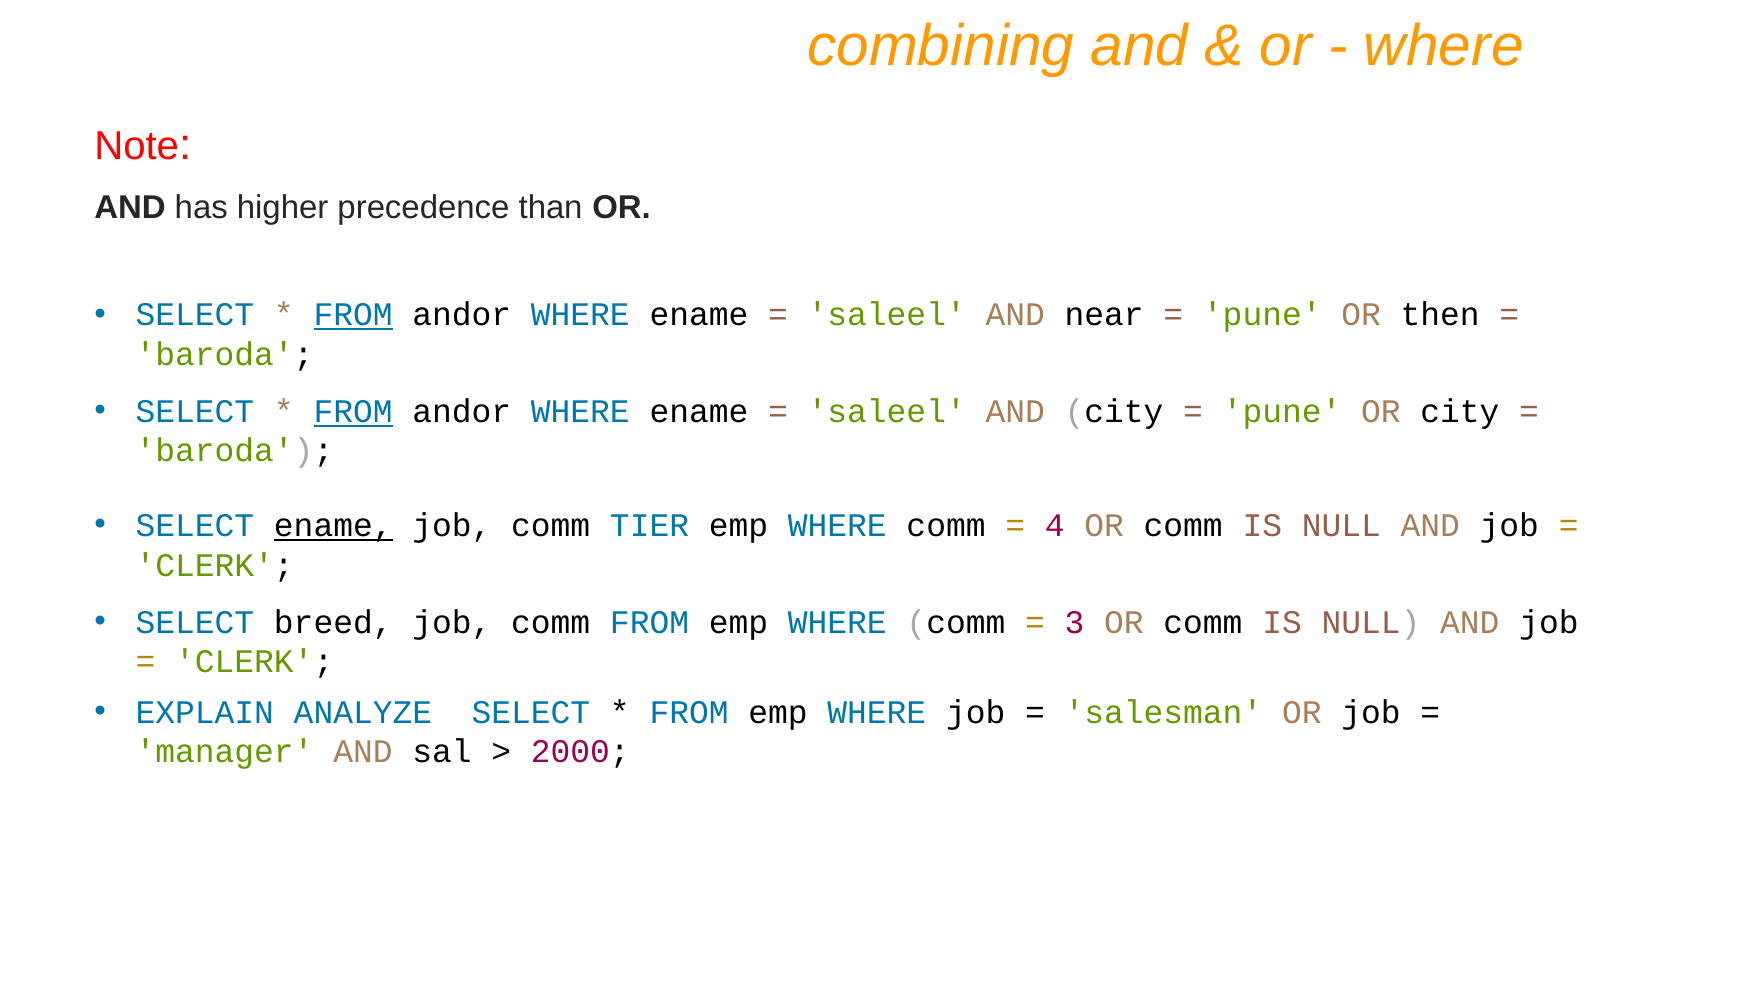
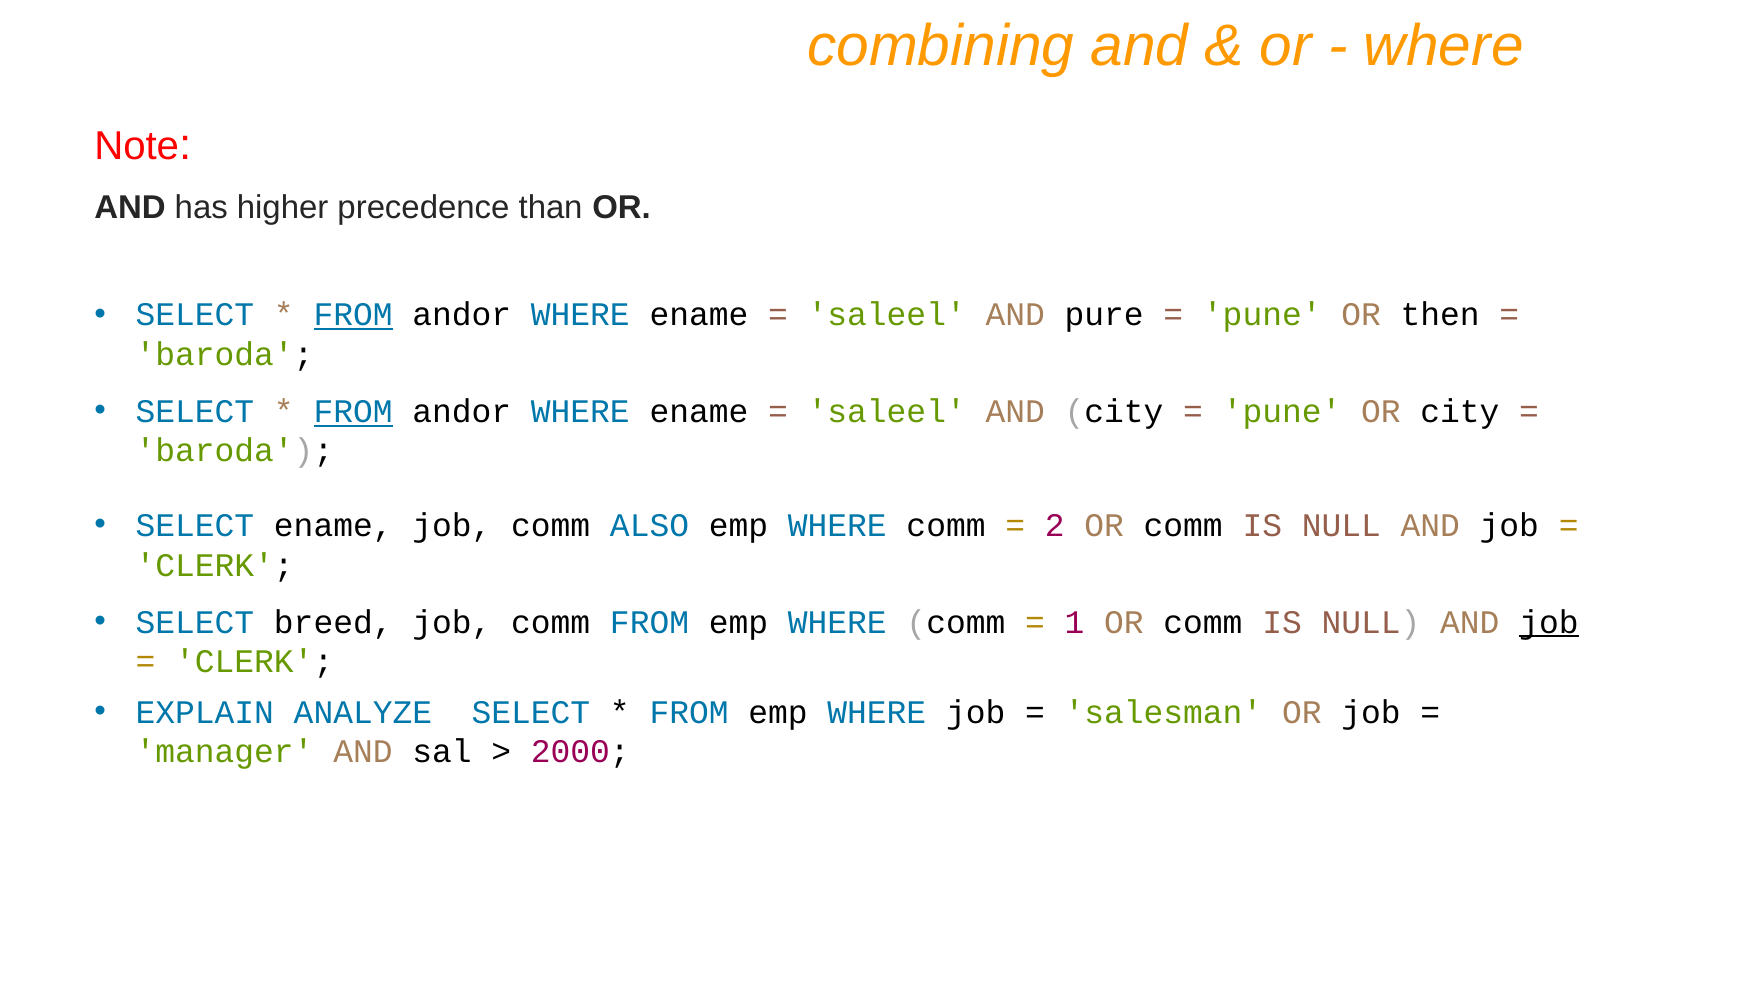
near: near -> pure (1104, 315)
ename underline: present -> none (333, 526)
TIER: TIER -> ALSO (650, 526)
4: 4 -> 2 (1055, 526)
3: 3 -> 1 (1075, 622)
job underline: none -> present (1549, 622)
